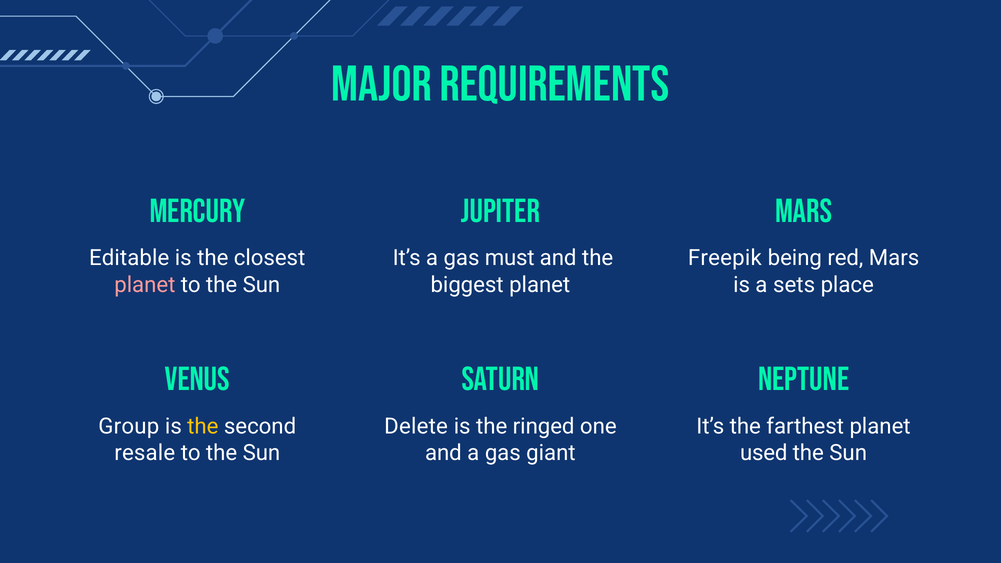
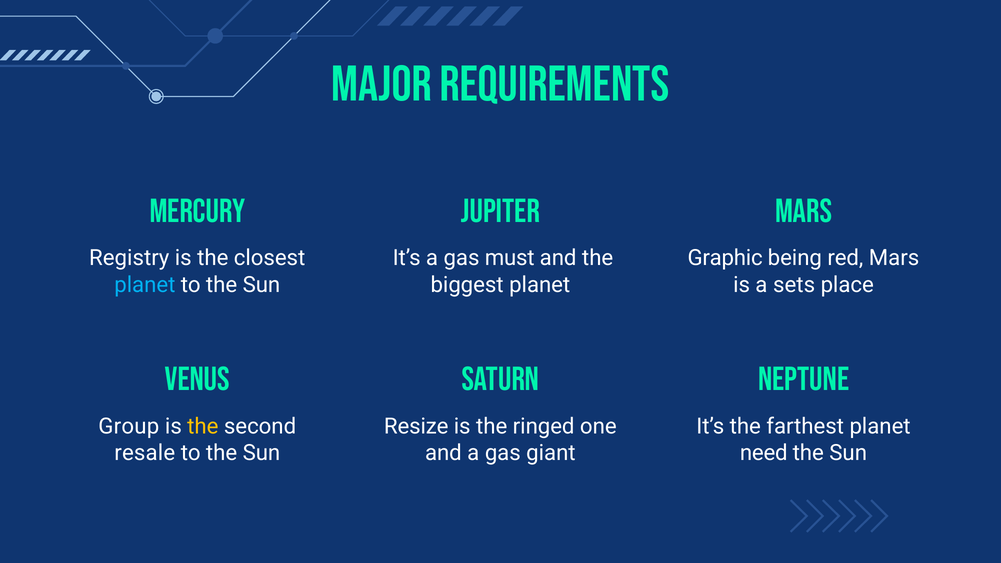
Editable: Editable -> Registry (129, 258)
Freepik: Freepik -> Graphic (725, 258)
planet colour: pink -> light blue (145, 285)
Delete: Delete -> Resize (416, 426)
used: used -> need (764, 453)
